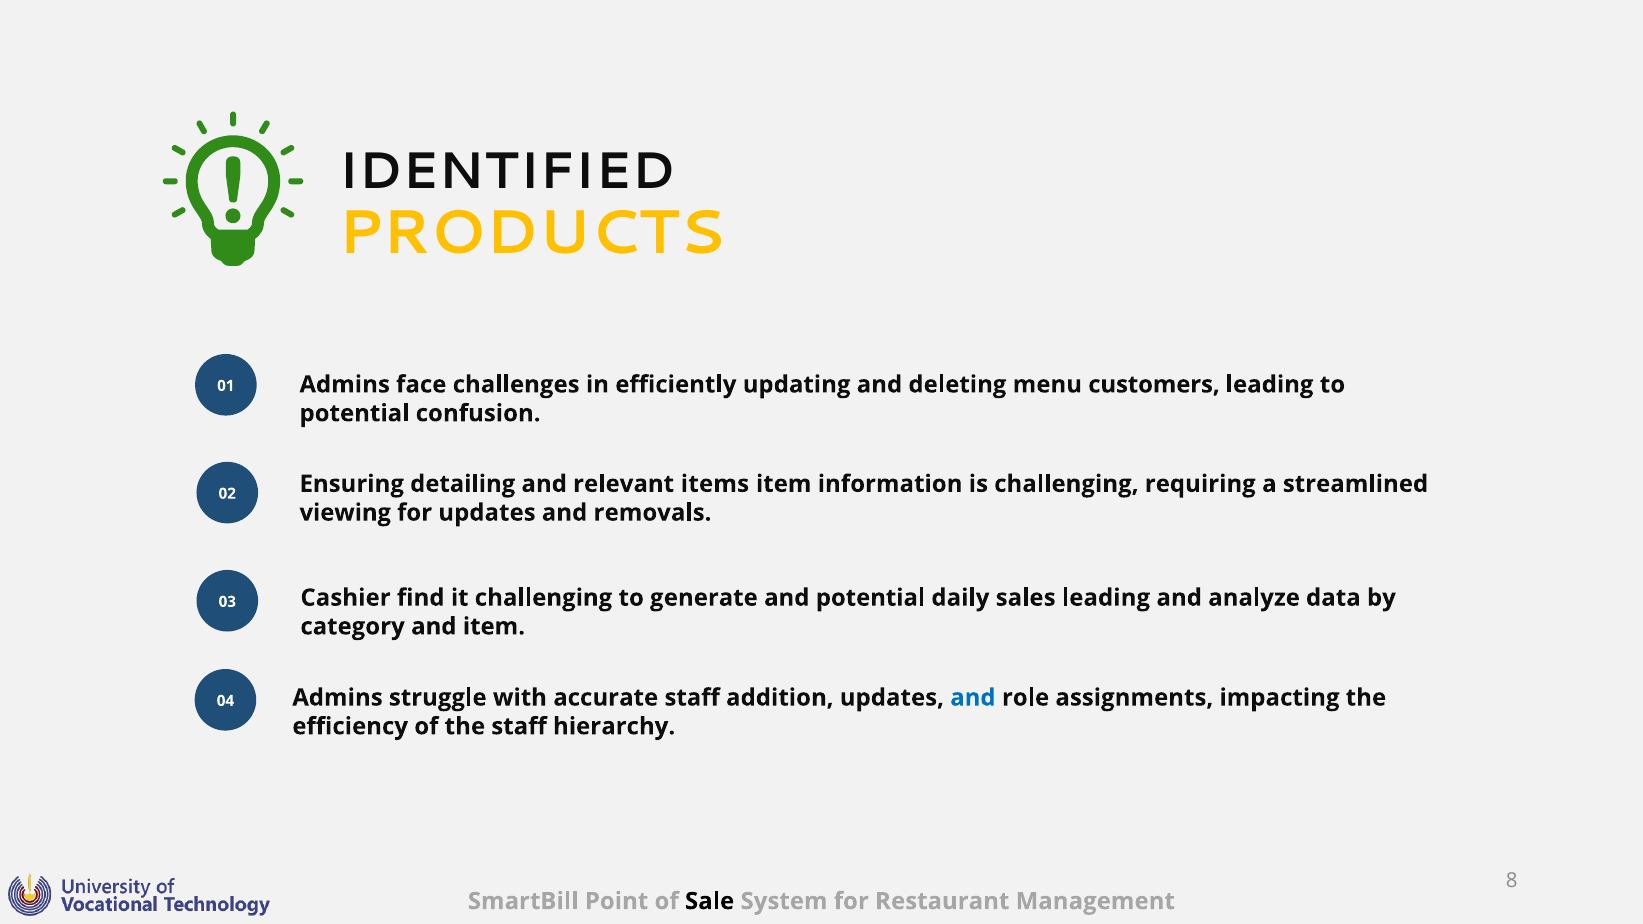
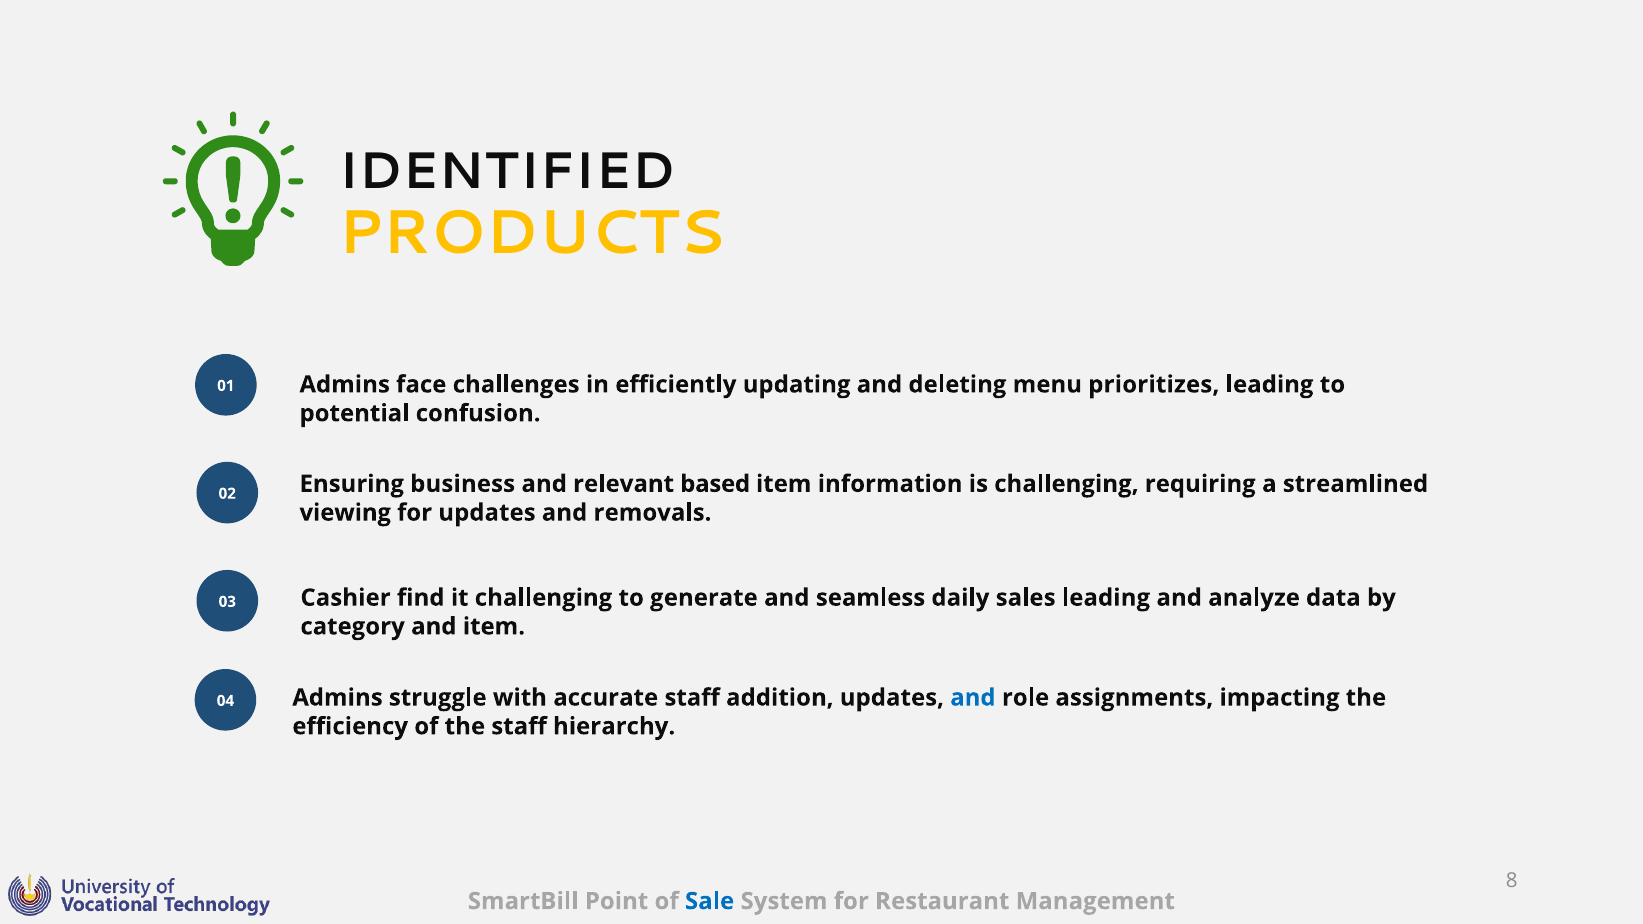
customers: customers -> prioritizes (1154, 385)
detailing: detailing -> business (463, 484)
items: items -> based (715, 484)
and potential: potential -> seamless (871, 598)
Sale colour: black -> blue (710, 901)
